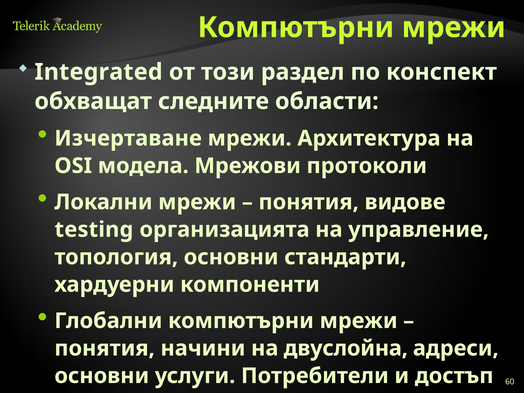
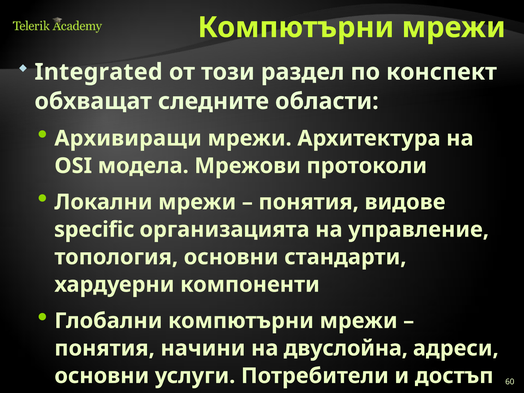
Изчертаване: Изчертаване -> Архивиращи (128, 138)
testing: testing -> specific (94, 230)
